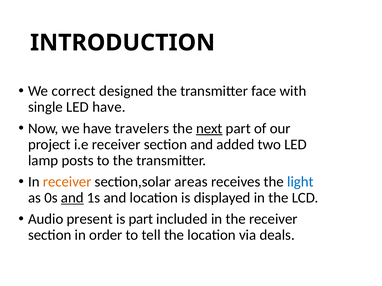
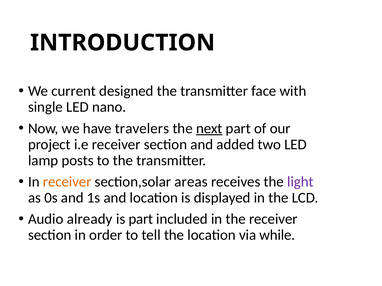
correct: correct -> current (74, 91)
LED have: have -> nano (109, 107)
light colour: blue -> purple (300, 182)
and underline: present -> none (72, 198)
present: present -> already (90, 219)
deals: deals -> while (277, 235)
